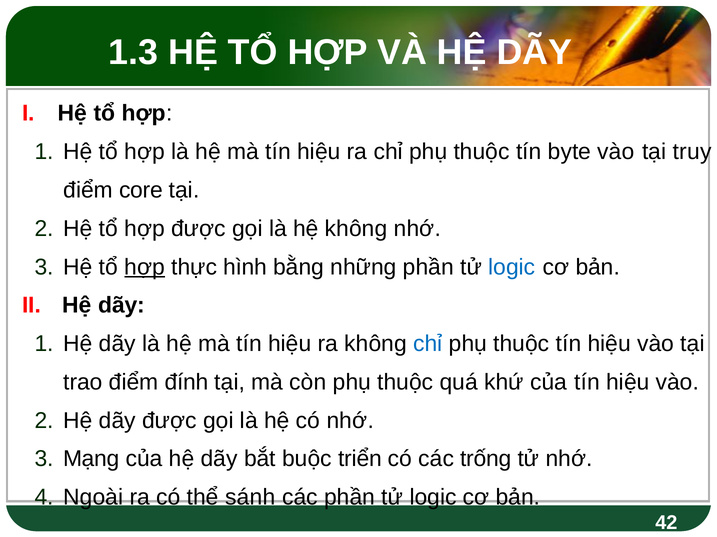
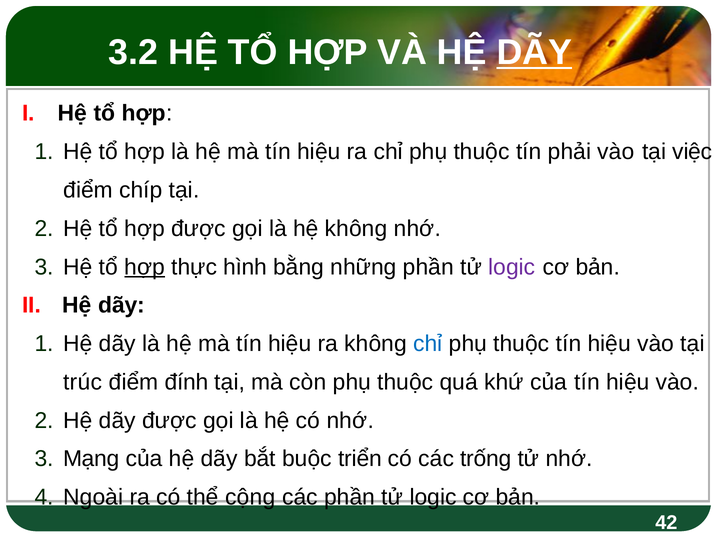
1.3: 1.3 -> 3.2 (133, 53)
DÃY underline: none -> present (534, 53)
byte: byte -> phải (569, 152)
truy: truy -> việc (692, 152)
core: core -> chíp (141, 190)
logic colour: blue -> purple (512, 267)
trao: trao -> trúc (83, 383)
sánh: sánh -> cộng (250, 498)
